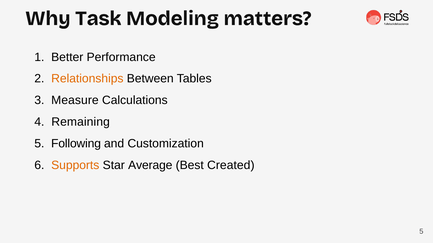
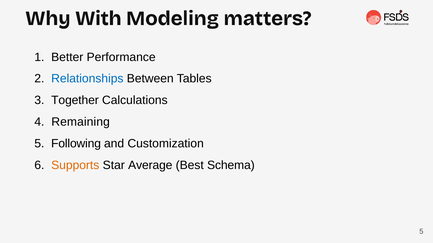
Task: Task -> With (98, 18)
Relationships colour: orange -> blue (87, 79)
Measure: Measure -> Together (75, 100)
Created: Created -> Schema (231, 165)
